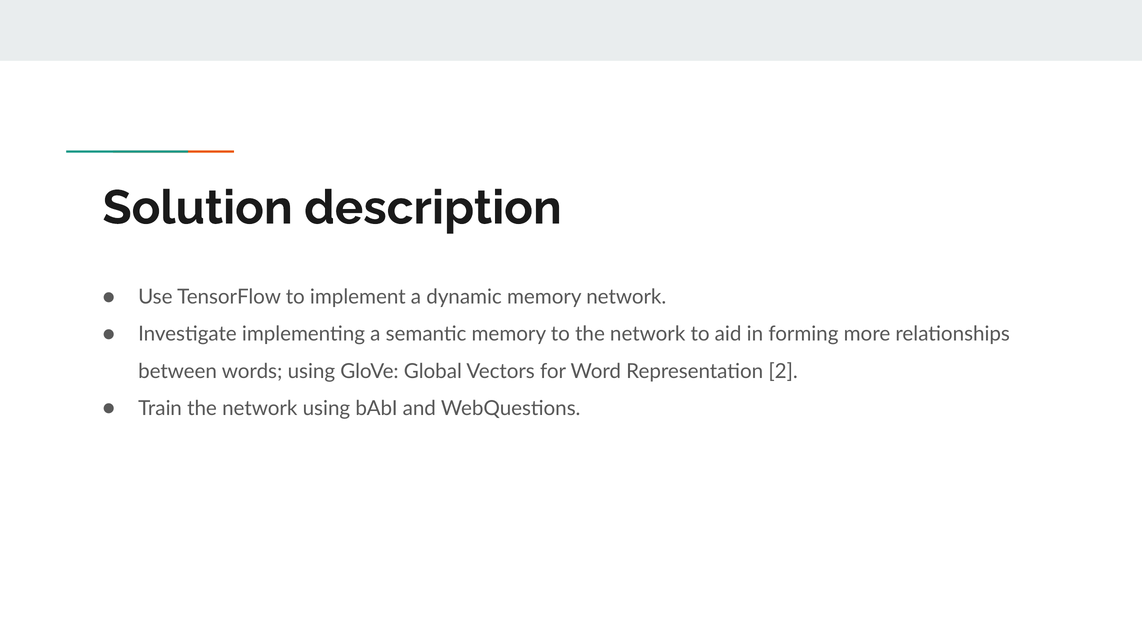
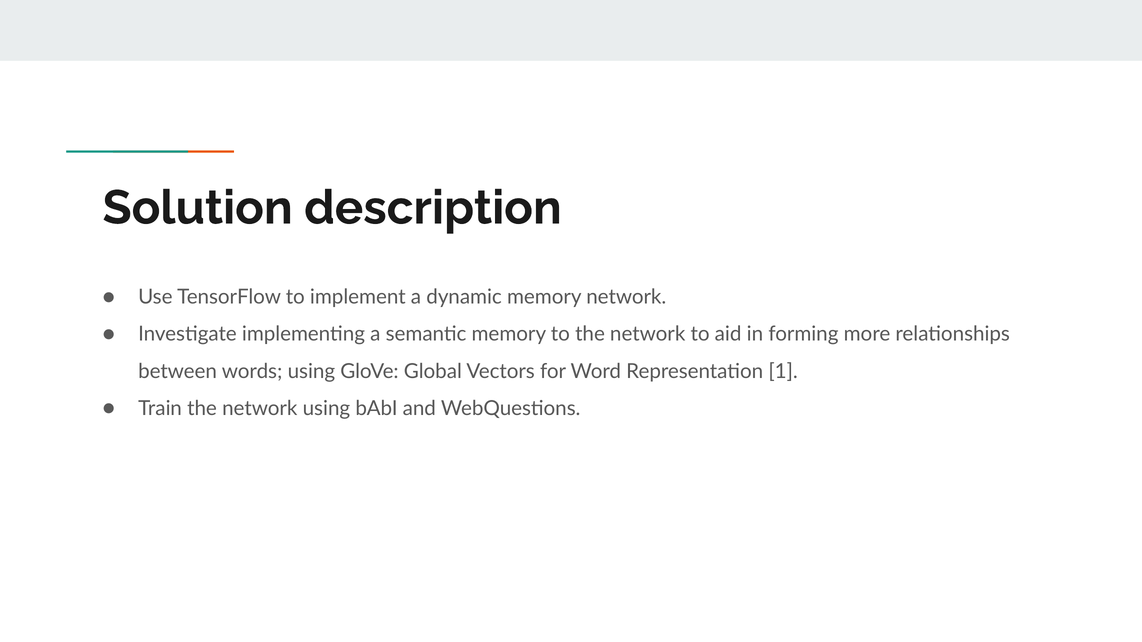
2: 2 -> 1 (783, 372)
